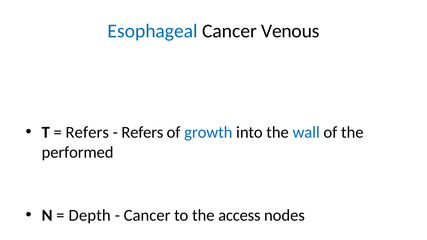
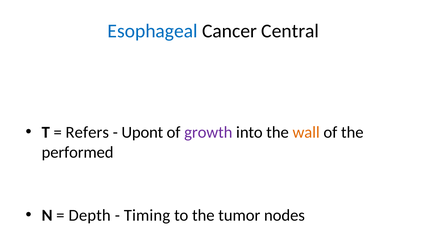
Venous: Venous -> Central (290, 31)
Refers: Refers -> Upont (142, 132)
growth colour: blue -> purple (208, 132)
wall colour: blue -> orange (306, 132)
Cancer: Cancer -> Timing (147, 216)
access: access -> tumor (239, 216)
